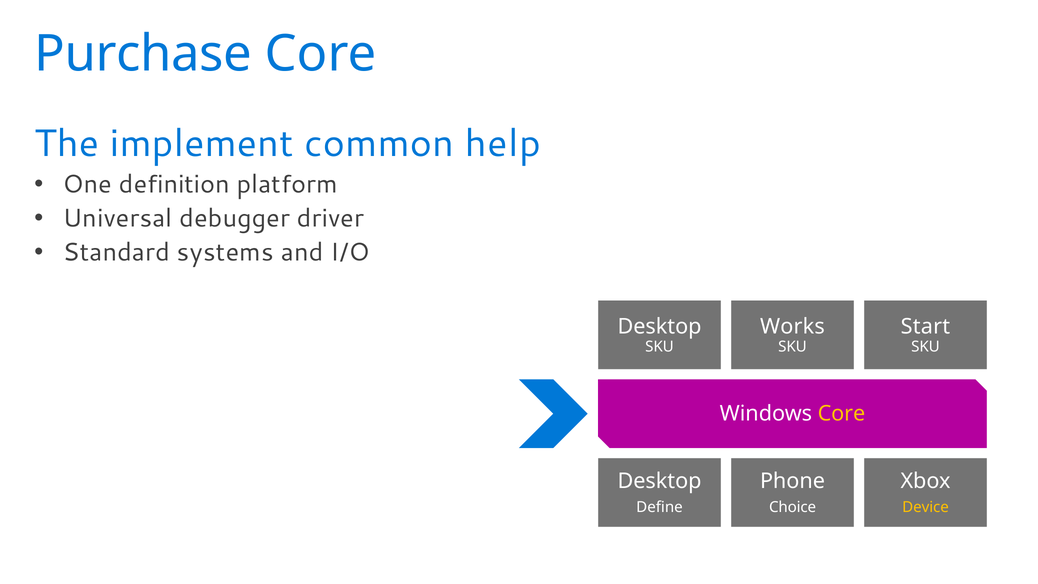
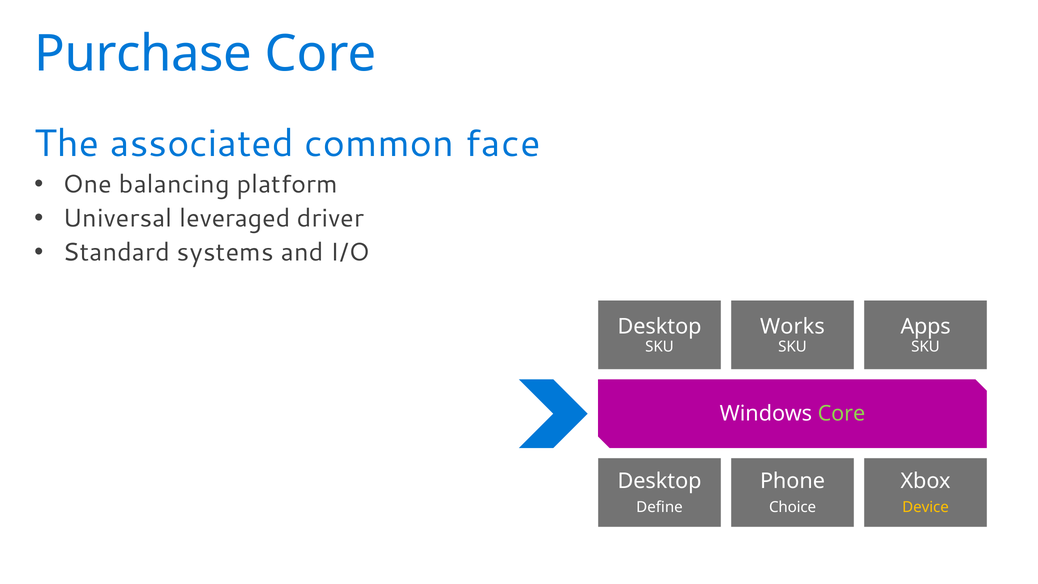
implement: implement -> associated (202, 143)
help: help -> face (503, 143)
definition: definition -> balancing (174, 184)
debugger: debugger -> leveraged (235, 218)
Start: Start -> Apps (926, 326)
Core colour: yellow -> light green (841, 413)
